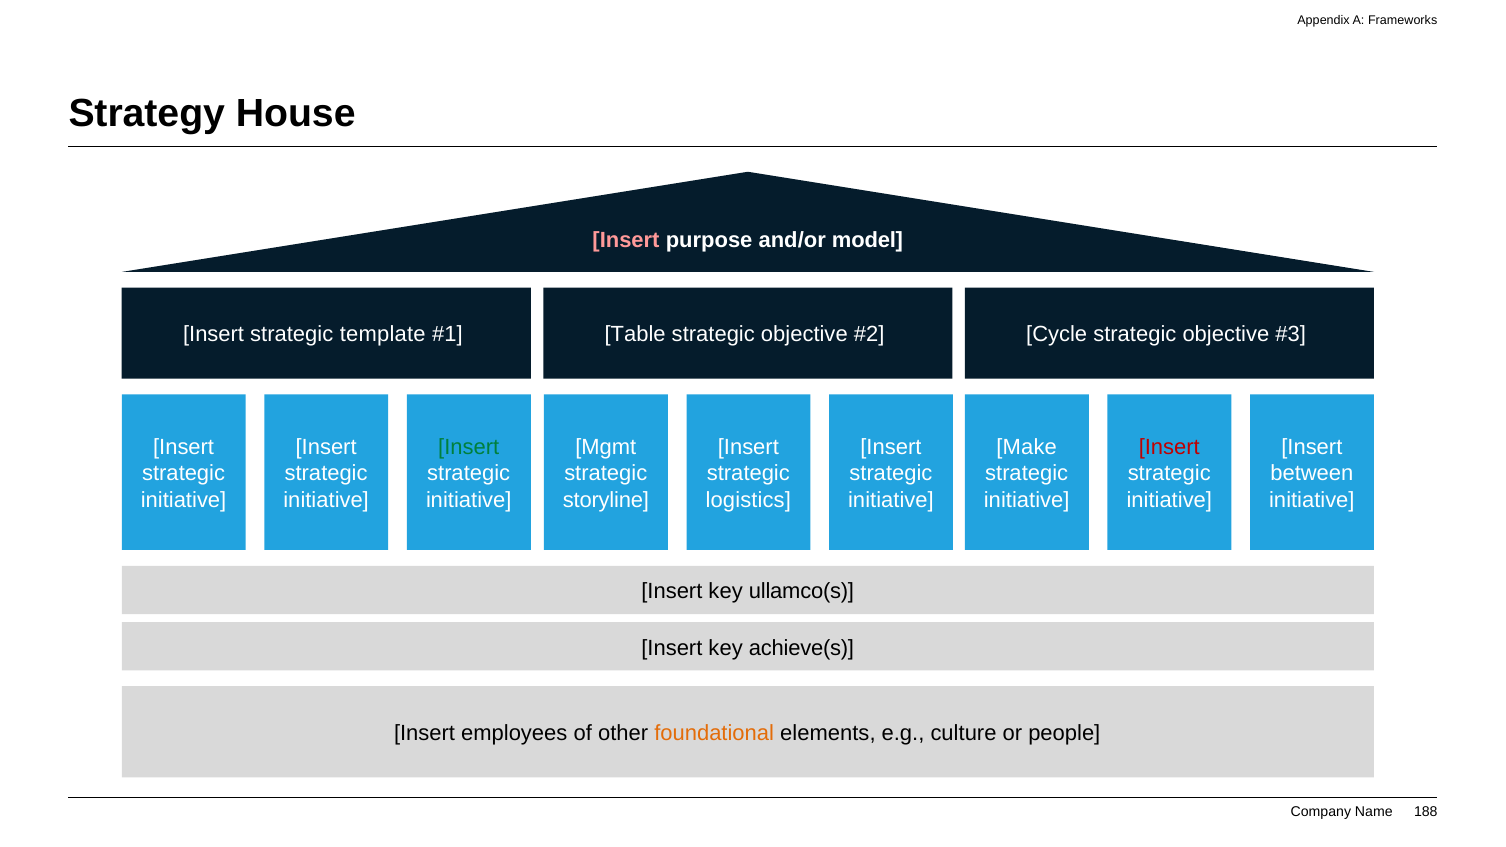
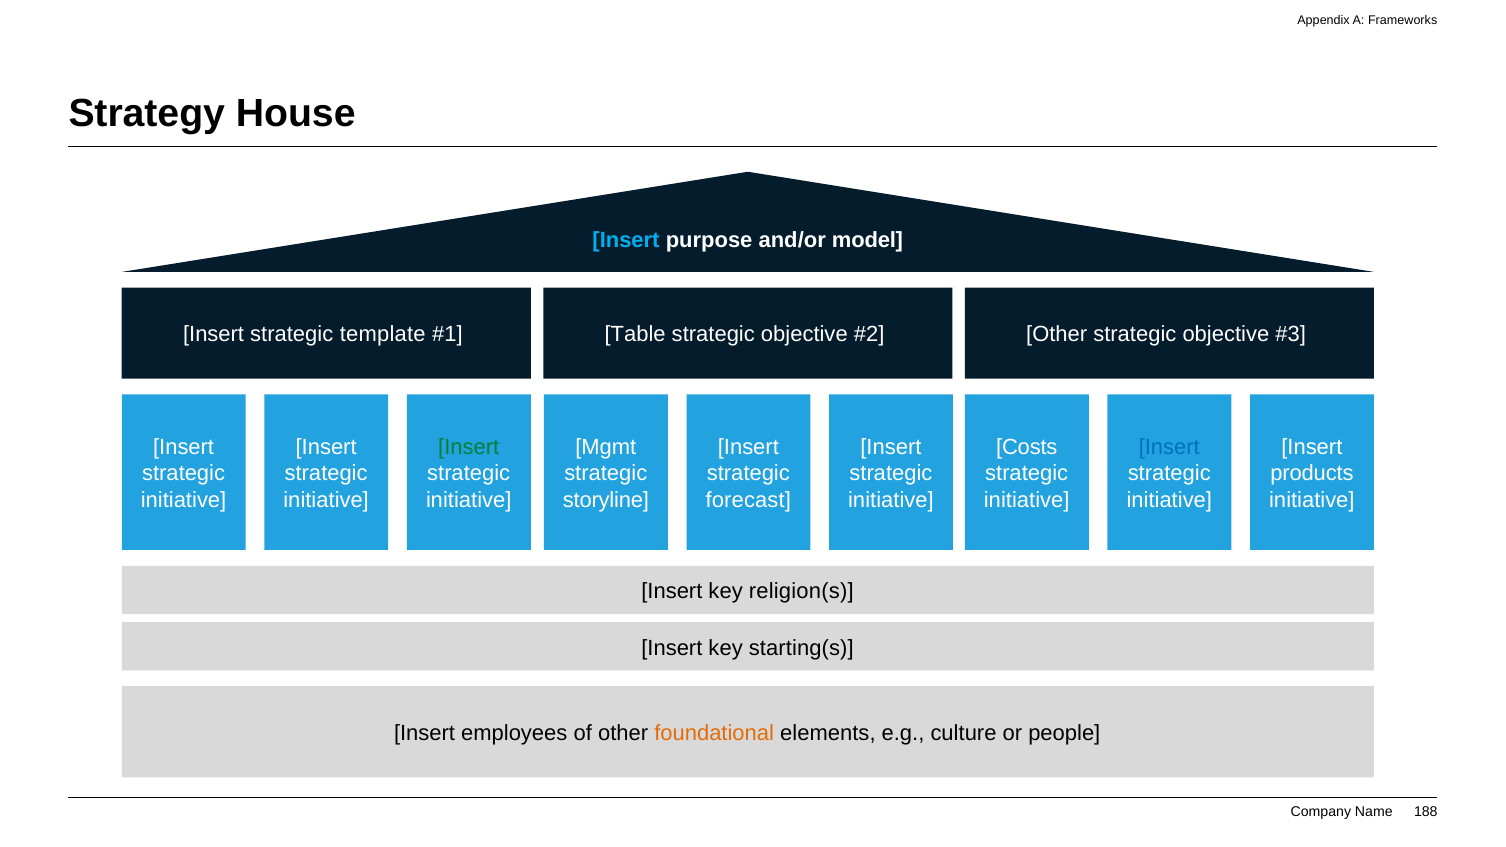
Insert colour: pink -> light blue (626, 240)
Cycle: Cycle -> Other (1057, 335)
Make: Make -> Costs (1027, 447)
Insert colour: red -> blue (1169, 447)
between: between -> products (1312, 474)
logistics: logistics -> forecast (748, 500)
ullamco(s: ullamco(s -> religion(s (801, 592)
achieve(s: achieve(s -> starting(s (801, 648)
